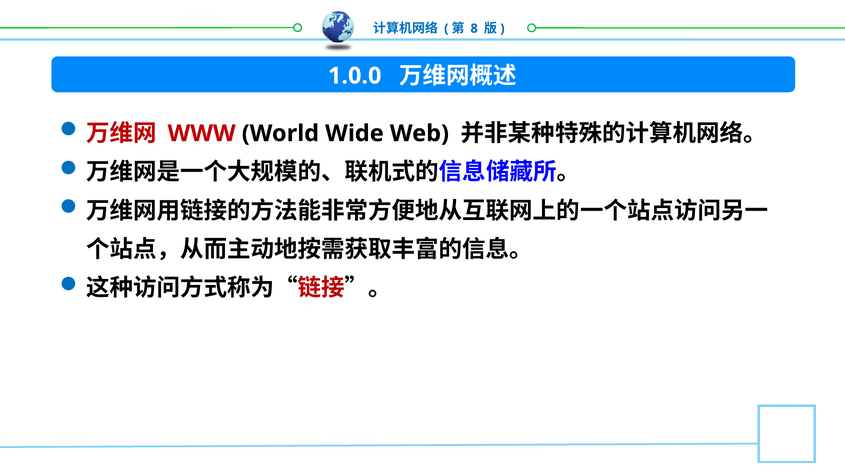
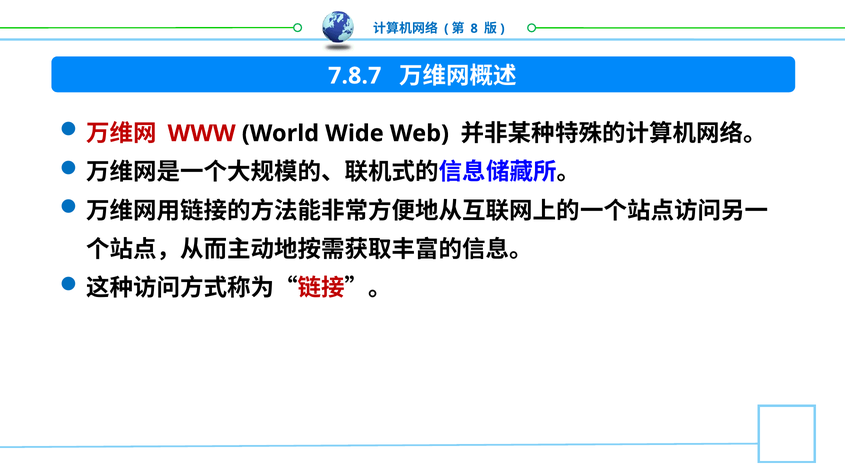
1.0.0: 1.0.0 -> 7.8.7 (355, 76)
